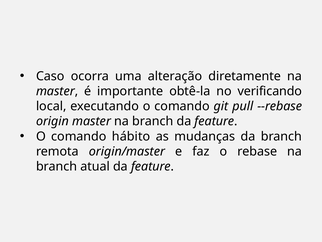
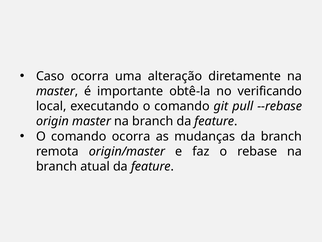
comando hábito: hábito -> ocorra (131, 136)
